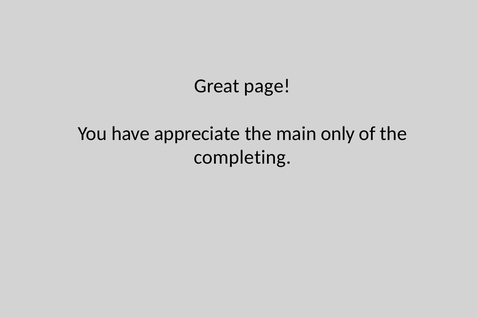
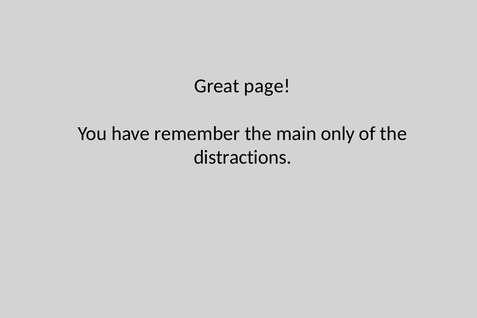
appreciate: appreciate -> remember (197, 134)
completing: completing -> distractions (243, 157)
